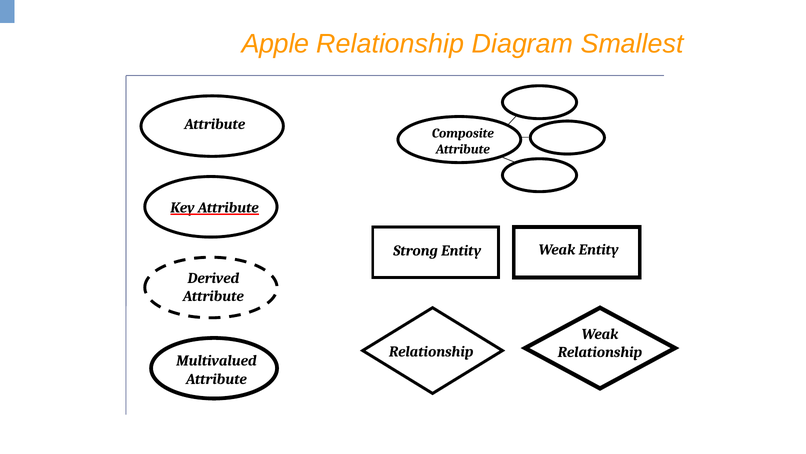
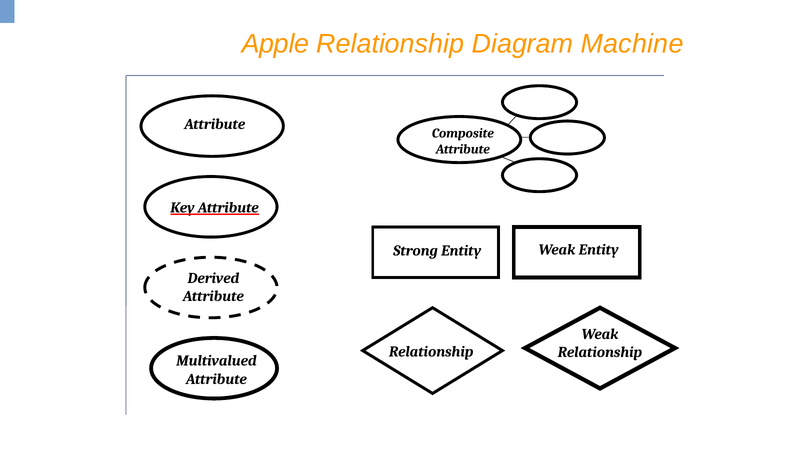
Smallest: Smallest -> Machine (632, 44)
